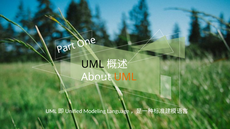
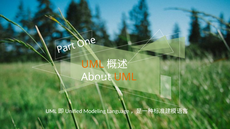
UML colour: black -> orange (93, 64)
